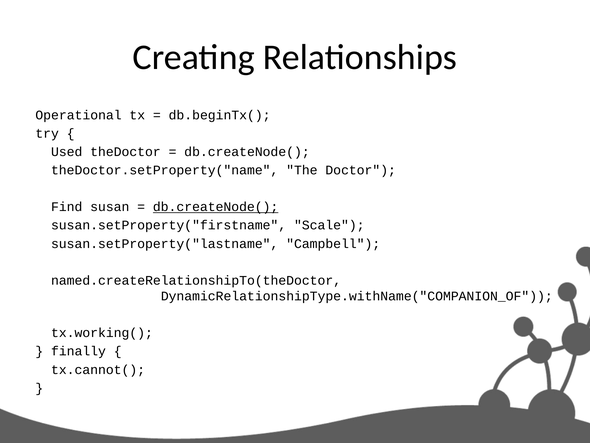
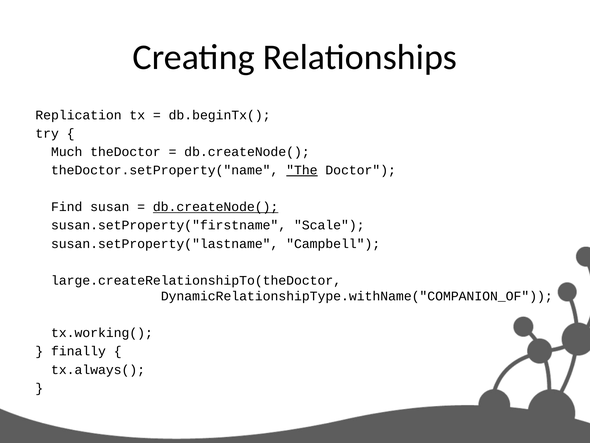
Operational: Operational -> Replication (79, 115)
Used: Used -> Much (67, 152)
The underline: none -> present (302, 170)
named.createRelationshipTo(theDoctor: named.createRelationshipTo(theDoctor -> large.createRelationshipTo(theDoctor (196, 280)
tx.cannot(: tx.cannot( -> tx.always( (98, 369)
